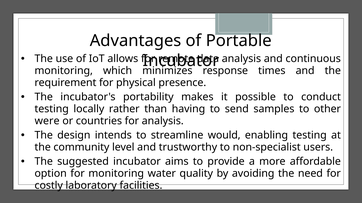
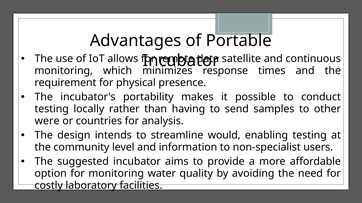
analysis: analysis -> satellite (241, 59)
trustworthy: trustworthy -> information (188, 148)
